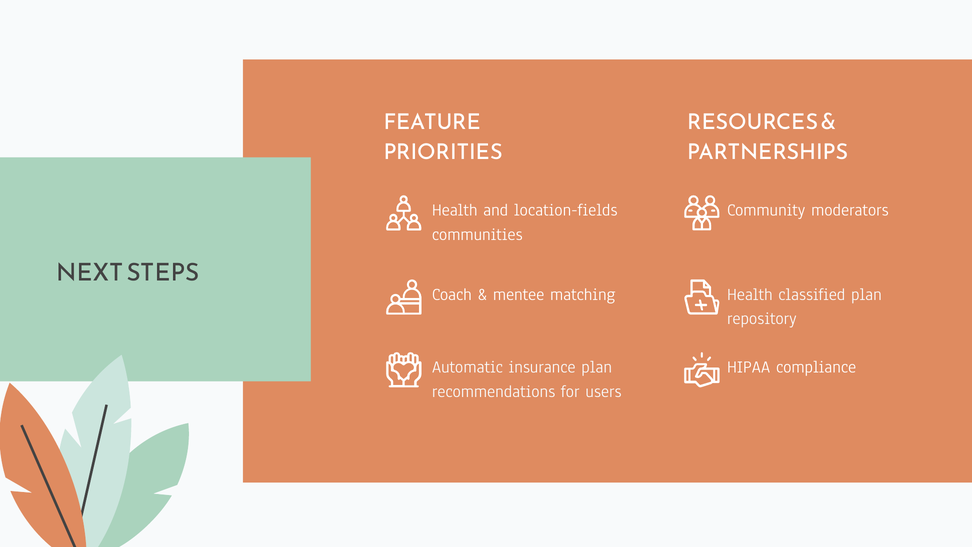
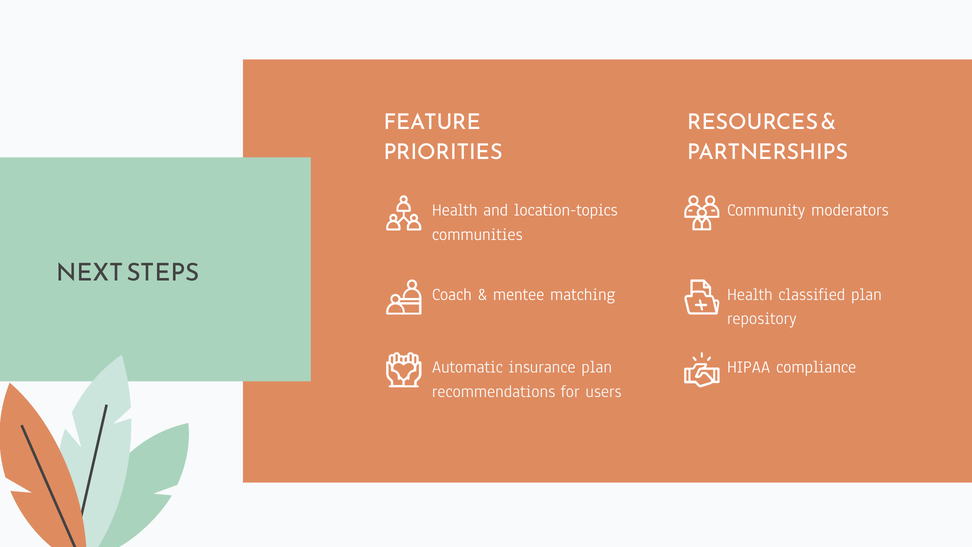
location-fields: location-fields -> location-topics (566, 210)
